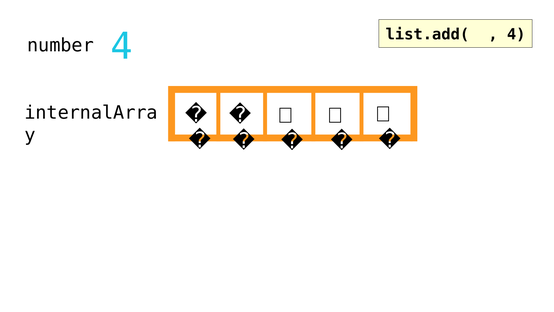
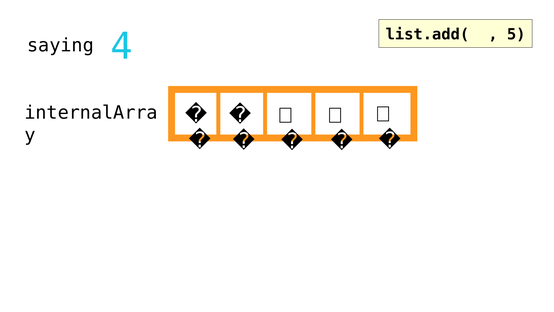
number: number -> saying (61, 45)
4: 4 -> 5 (516, 34)
